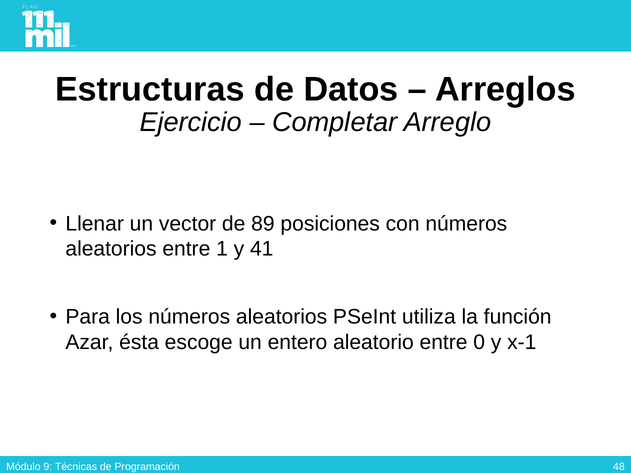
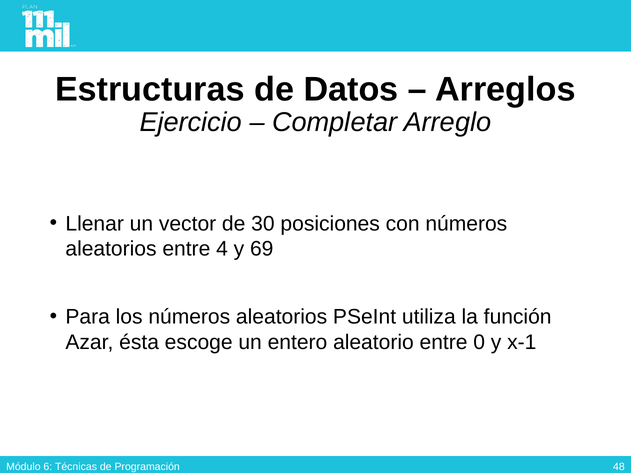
89: 89 -> 30 (263, 224)
1: 1 -> 4 (222, 249)
41: 41 -> 69 (262, 249)
9: 9 -> 6 (48, 467)
